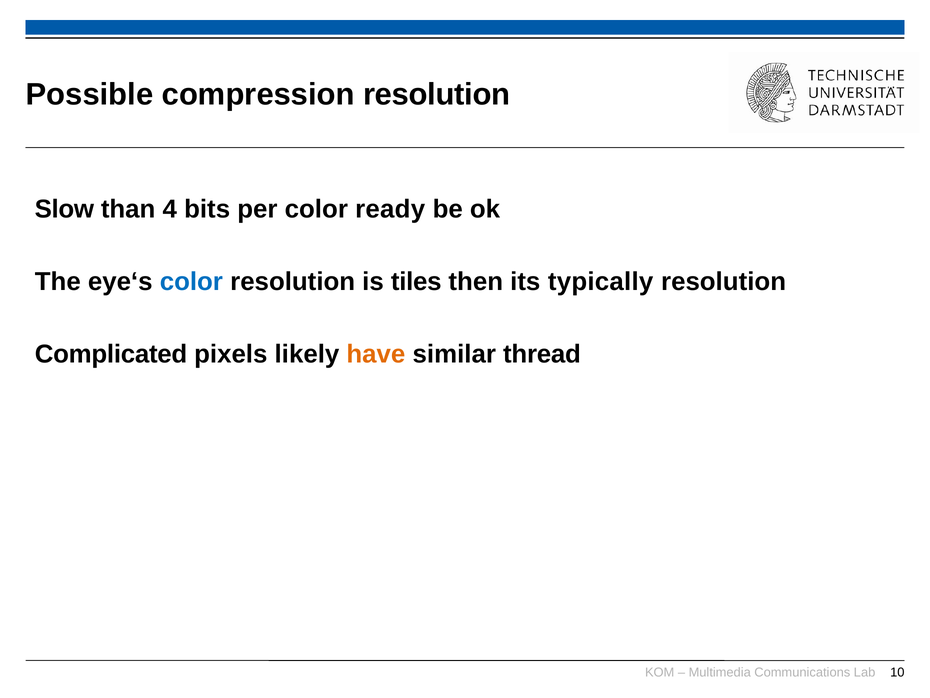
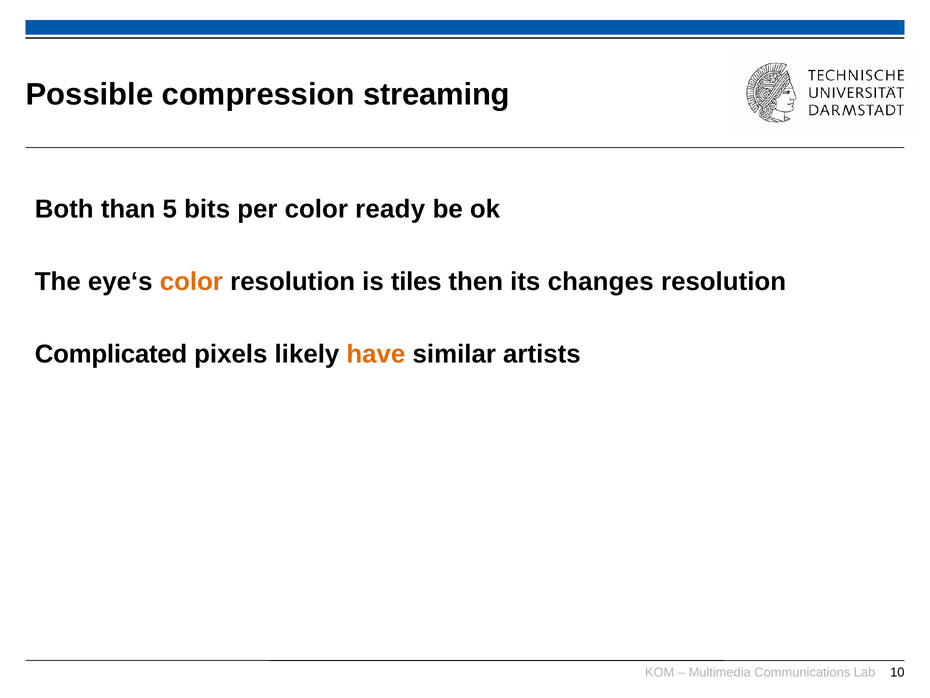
compression resolution: resolution -> streaming (437, 94)
Slow: Slow -> Both (64, 209)
4: 4 -> 5 (170, 209)
color colour: blue -> orange (191, 281)
typically: typically -> changes (601, 281)
thread: thread -> artists (542, 354)
